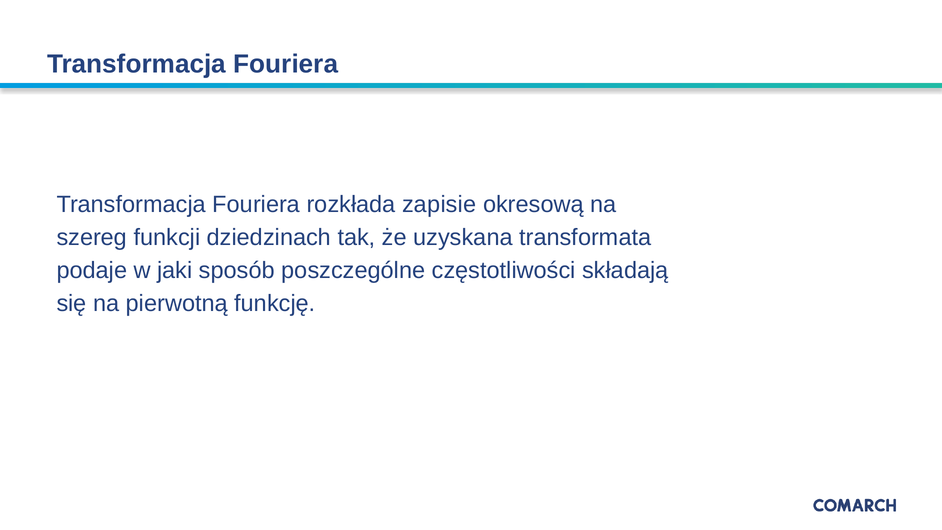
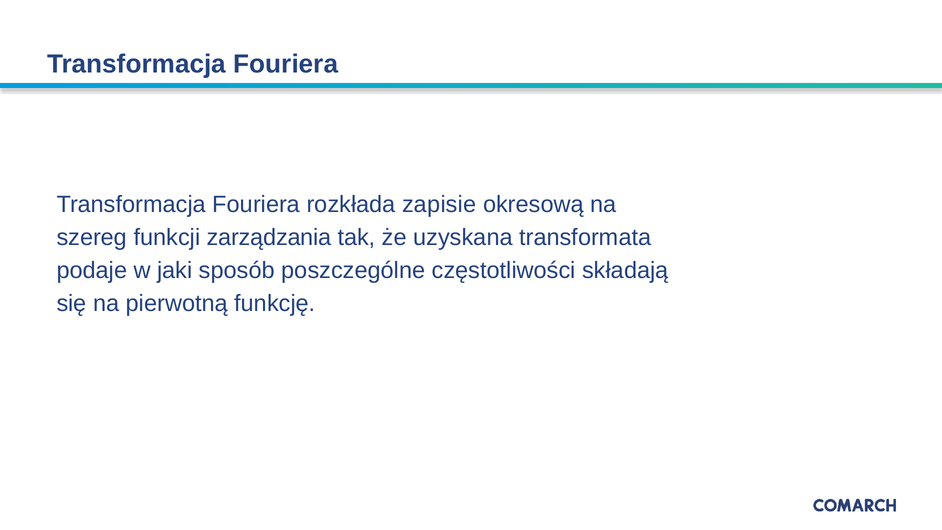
dziedzinach: dziedzinach -> zarządzania (269, 237)
